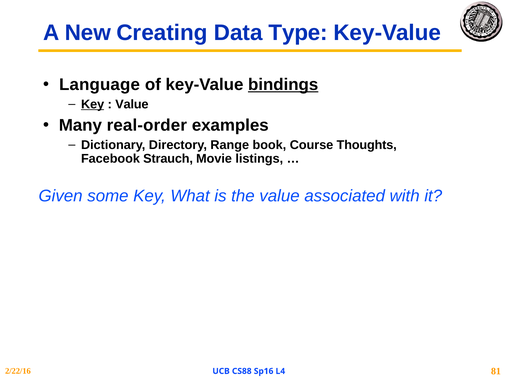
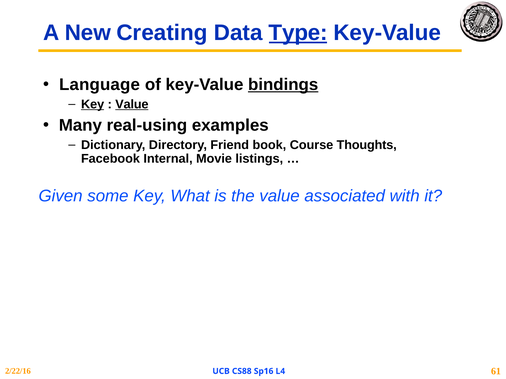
Type underline: none -> present (298, 33)
Value underline: none -> present (132, 104)
real-order: real-order -> real-using (147, 125)
Range: Range -> Friend (230, 145)
Strauch: Strauch -> Internal (168, 159)
81: 81 -> 61 (496, 372)
